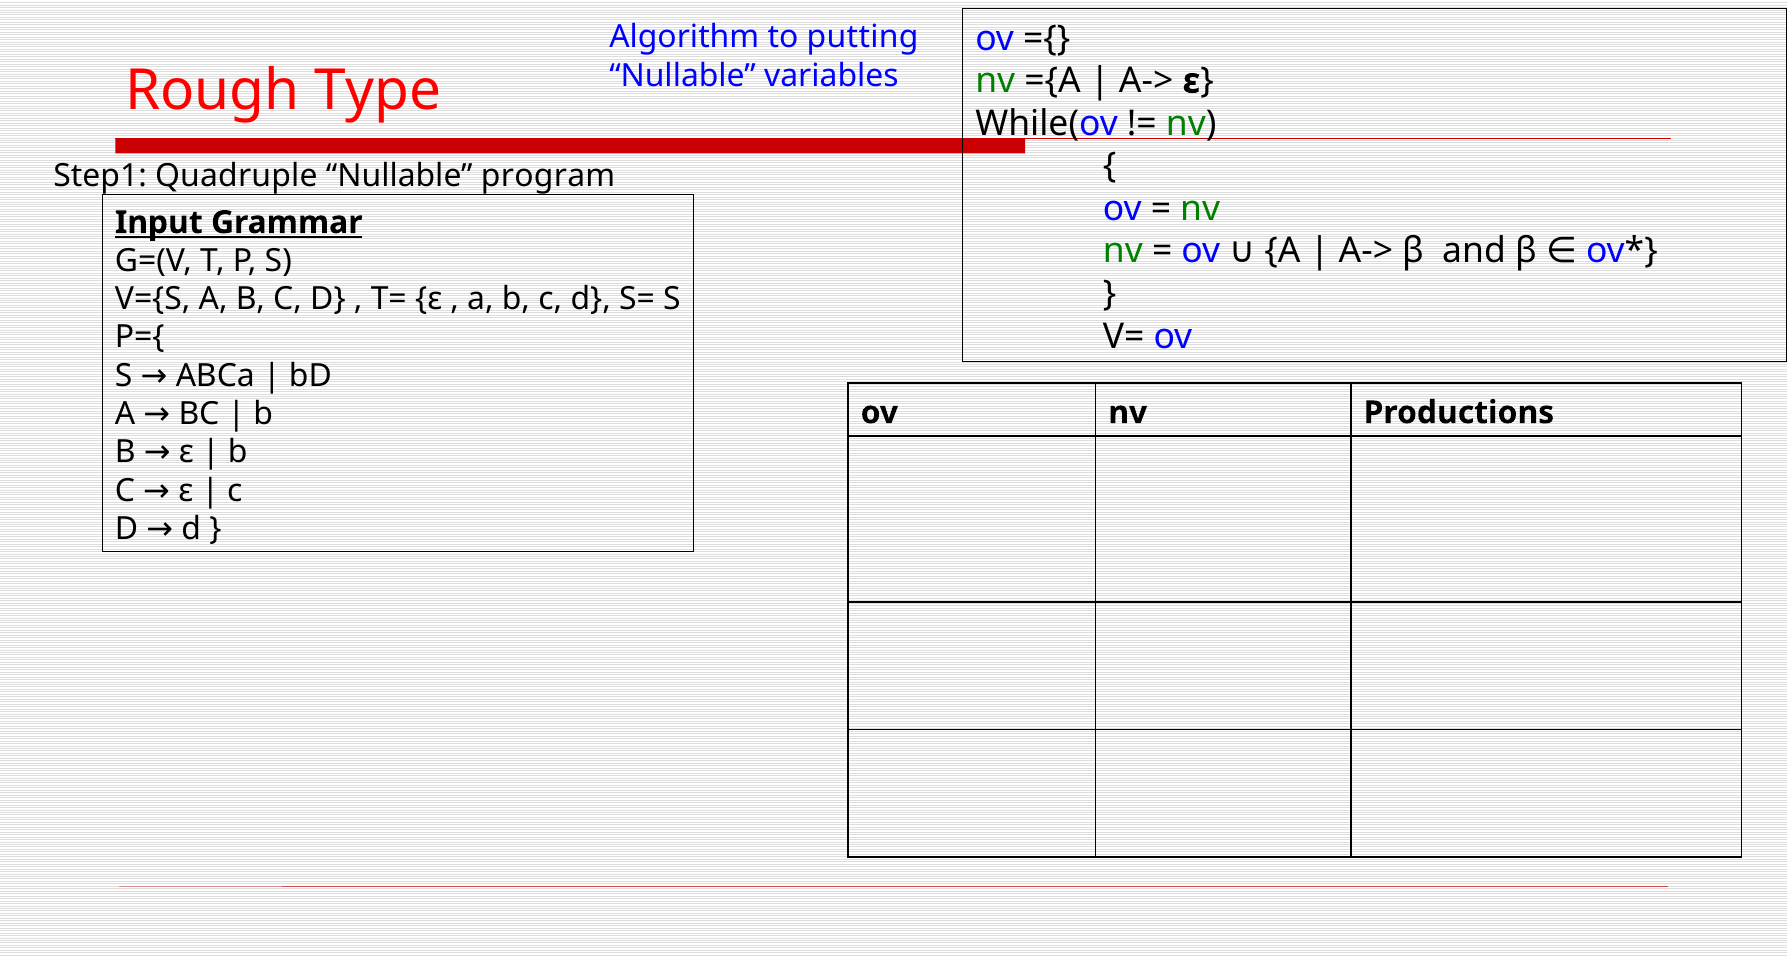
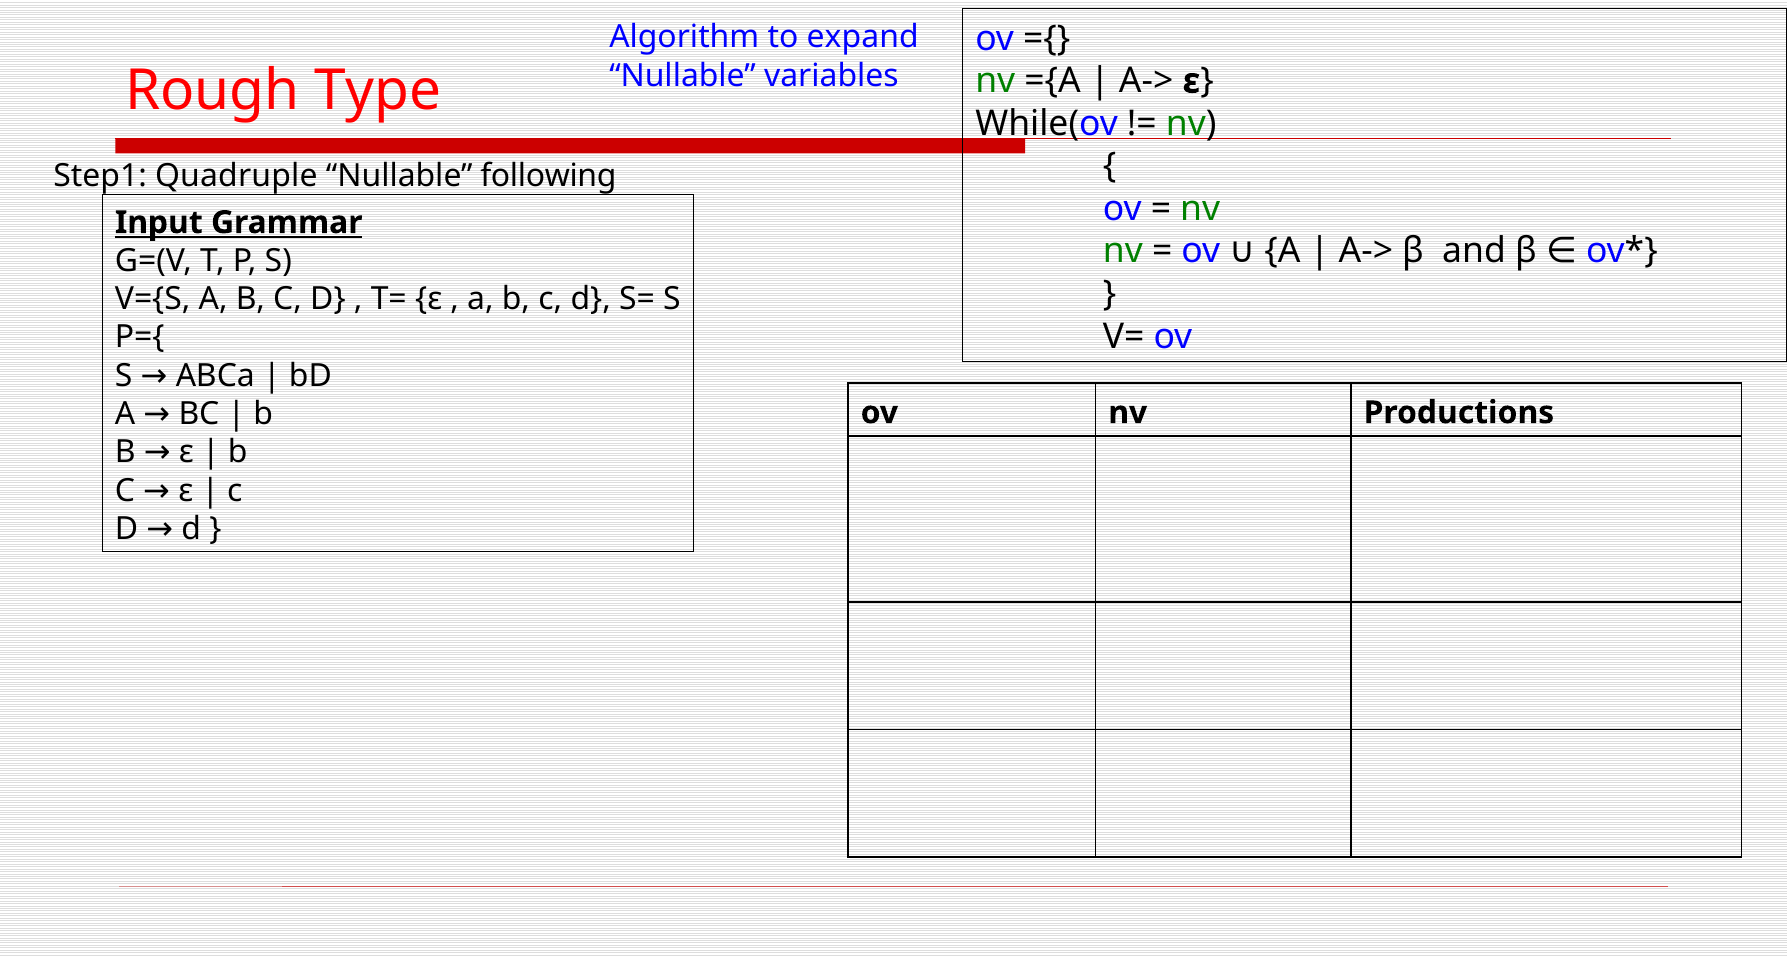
putting: putting -> expand (863, 37)
program: program -> following (548, 177)
